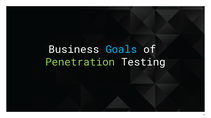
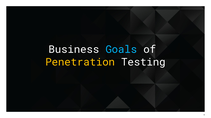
Penetration colour: light green -> yellow (80, 62)
